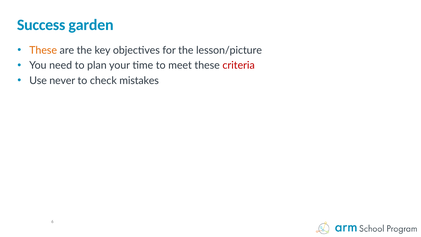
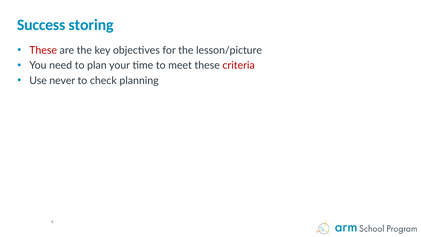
garden: garden -> storing (91, 25)
These colour: orange -> red (43, 50)
mistakes: mistakes -> planning (139, 81)
